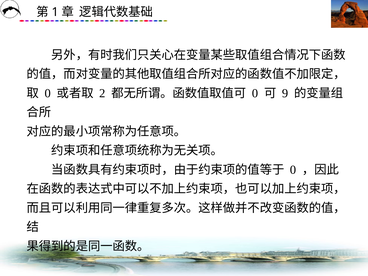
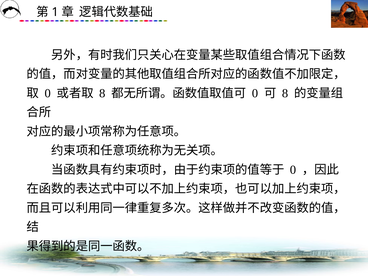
2: 2 -> 8 (102, 93)
9: 9 -> 8 (285, 93)
